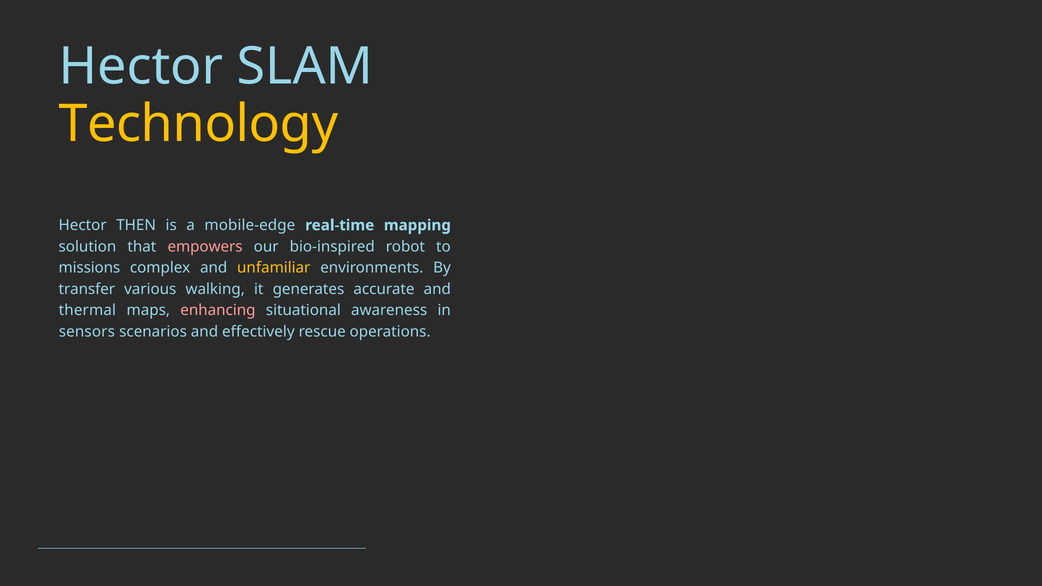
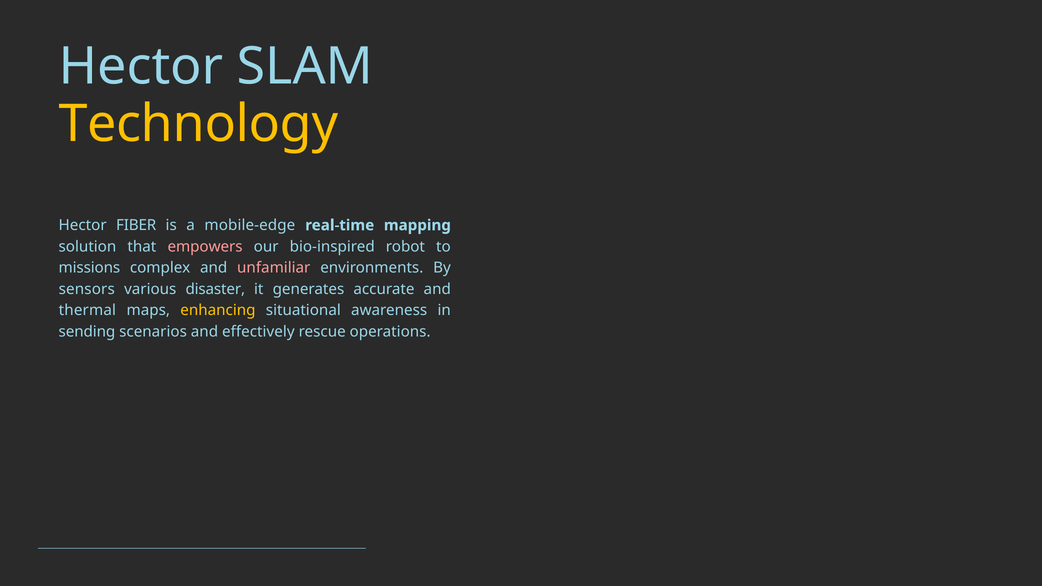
THEN: THEN -> FIBER (136, 225)
unfamiliar colour: yellow -> pink (274, 268)
transfer: transfer -> sensors (87, 289)
walking: walking -> disaster (215, 289)
enhancing colour: pink -> yellow (218, 310)
sensors: sensors -> sending (87, 332)
